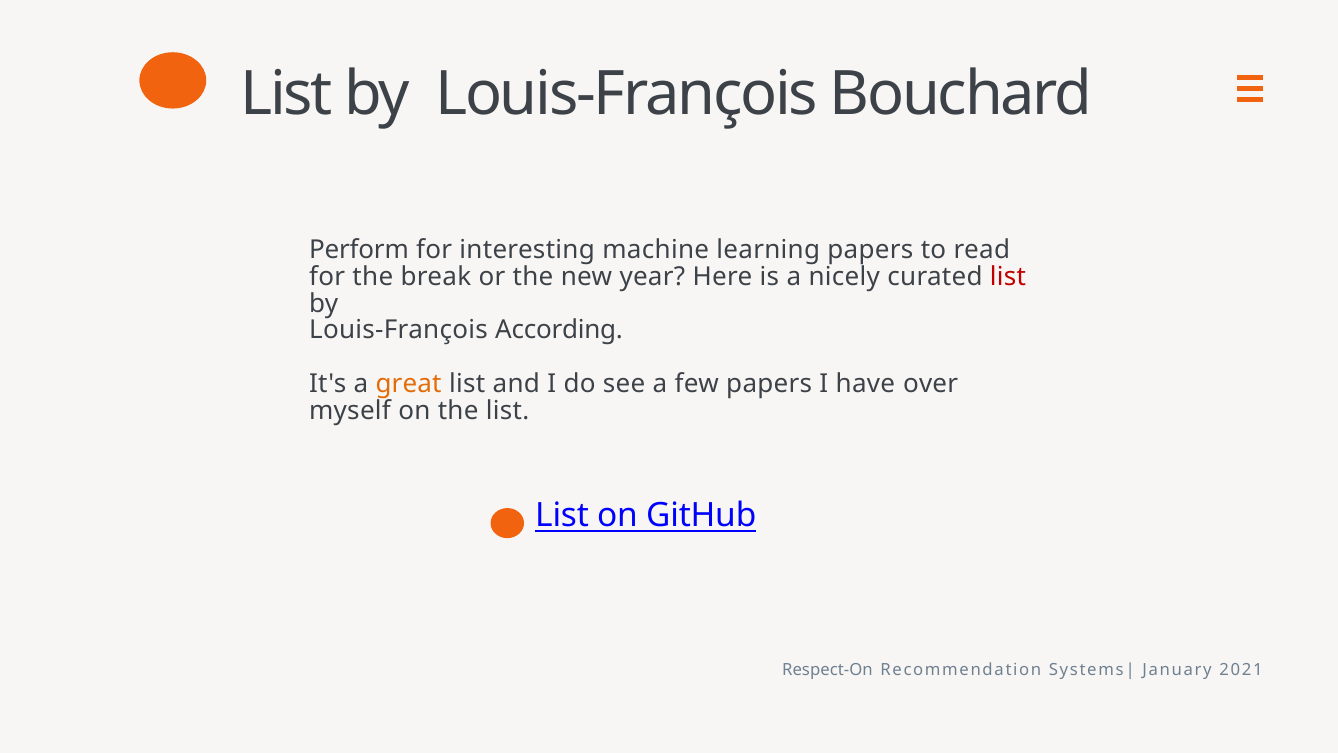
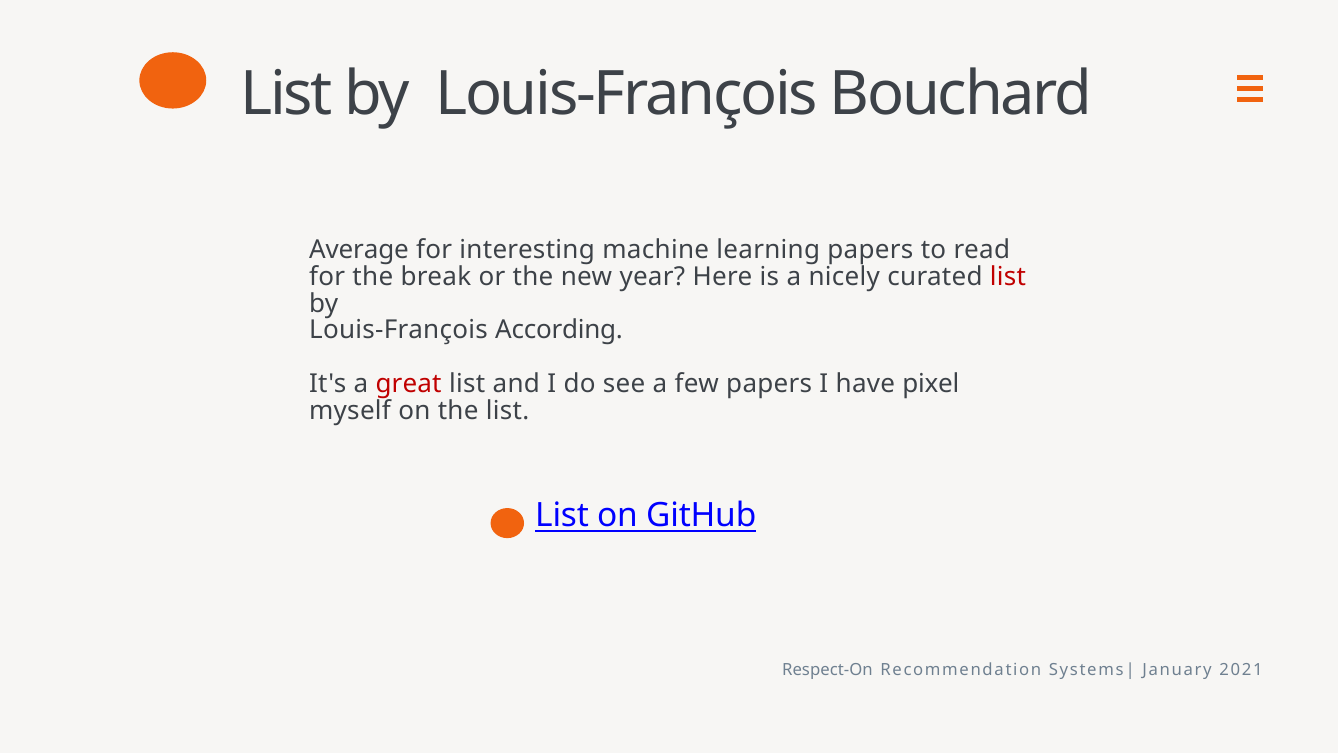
Perform: Perform -> Average (359, 250)
great colour: orange -> red (409, 384)
over: over -> pixel (931, 384)
